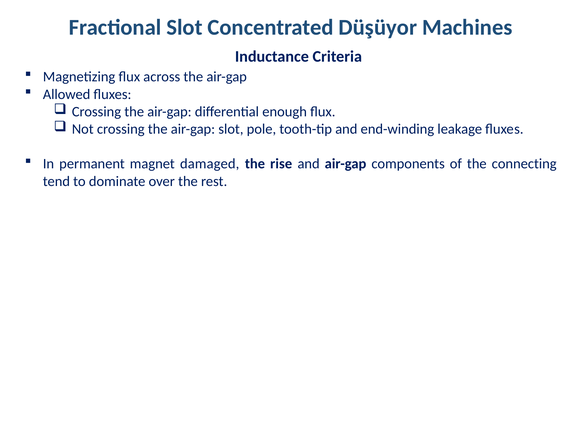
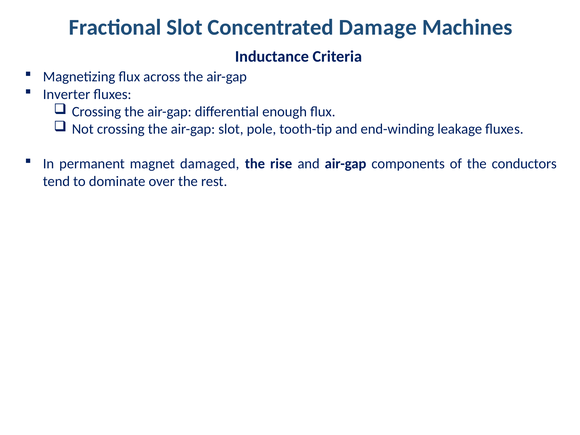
Düşüyor: Düşüyor -> Damage (378, 28)
Allowed: Allowed -> Inverter (67, 94)
connecting: connecting -> conductors (524, 164)
